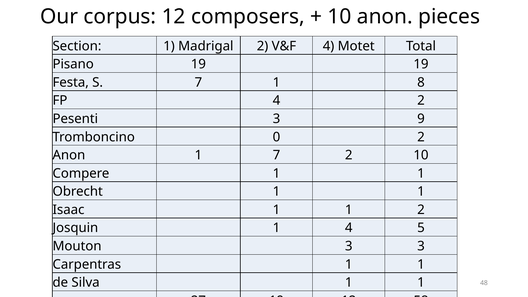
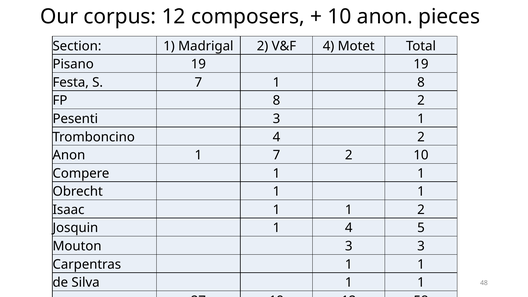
FP 4: 4 -> 8 (276, 101)
3 9: 9 -> 1 (421, 119)
Tromboncino 0: 0 -> 4 (276, 137)
